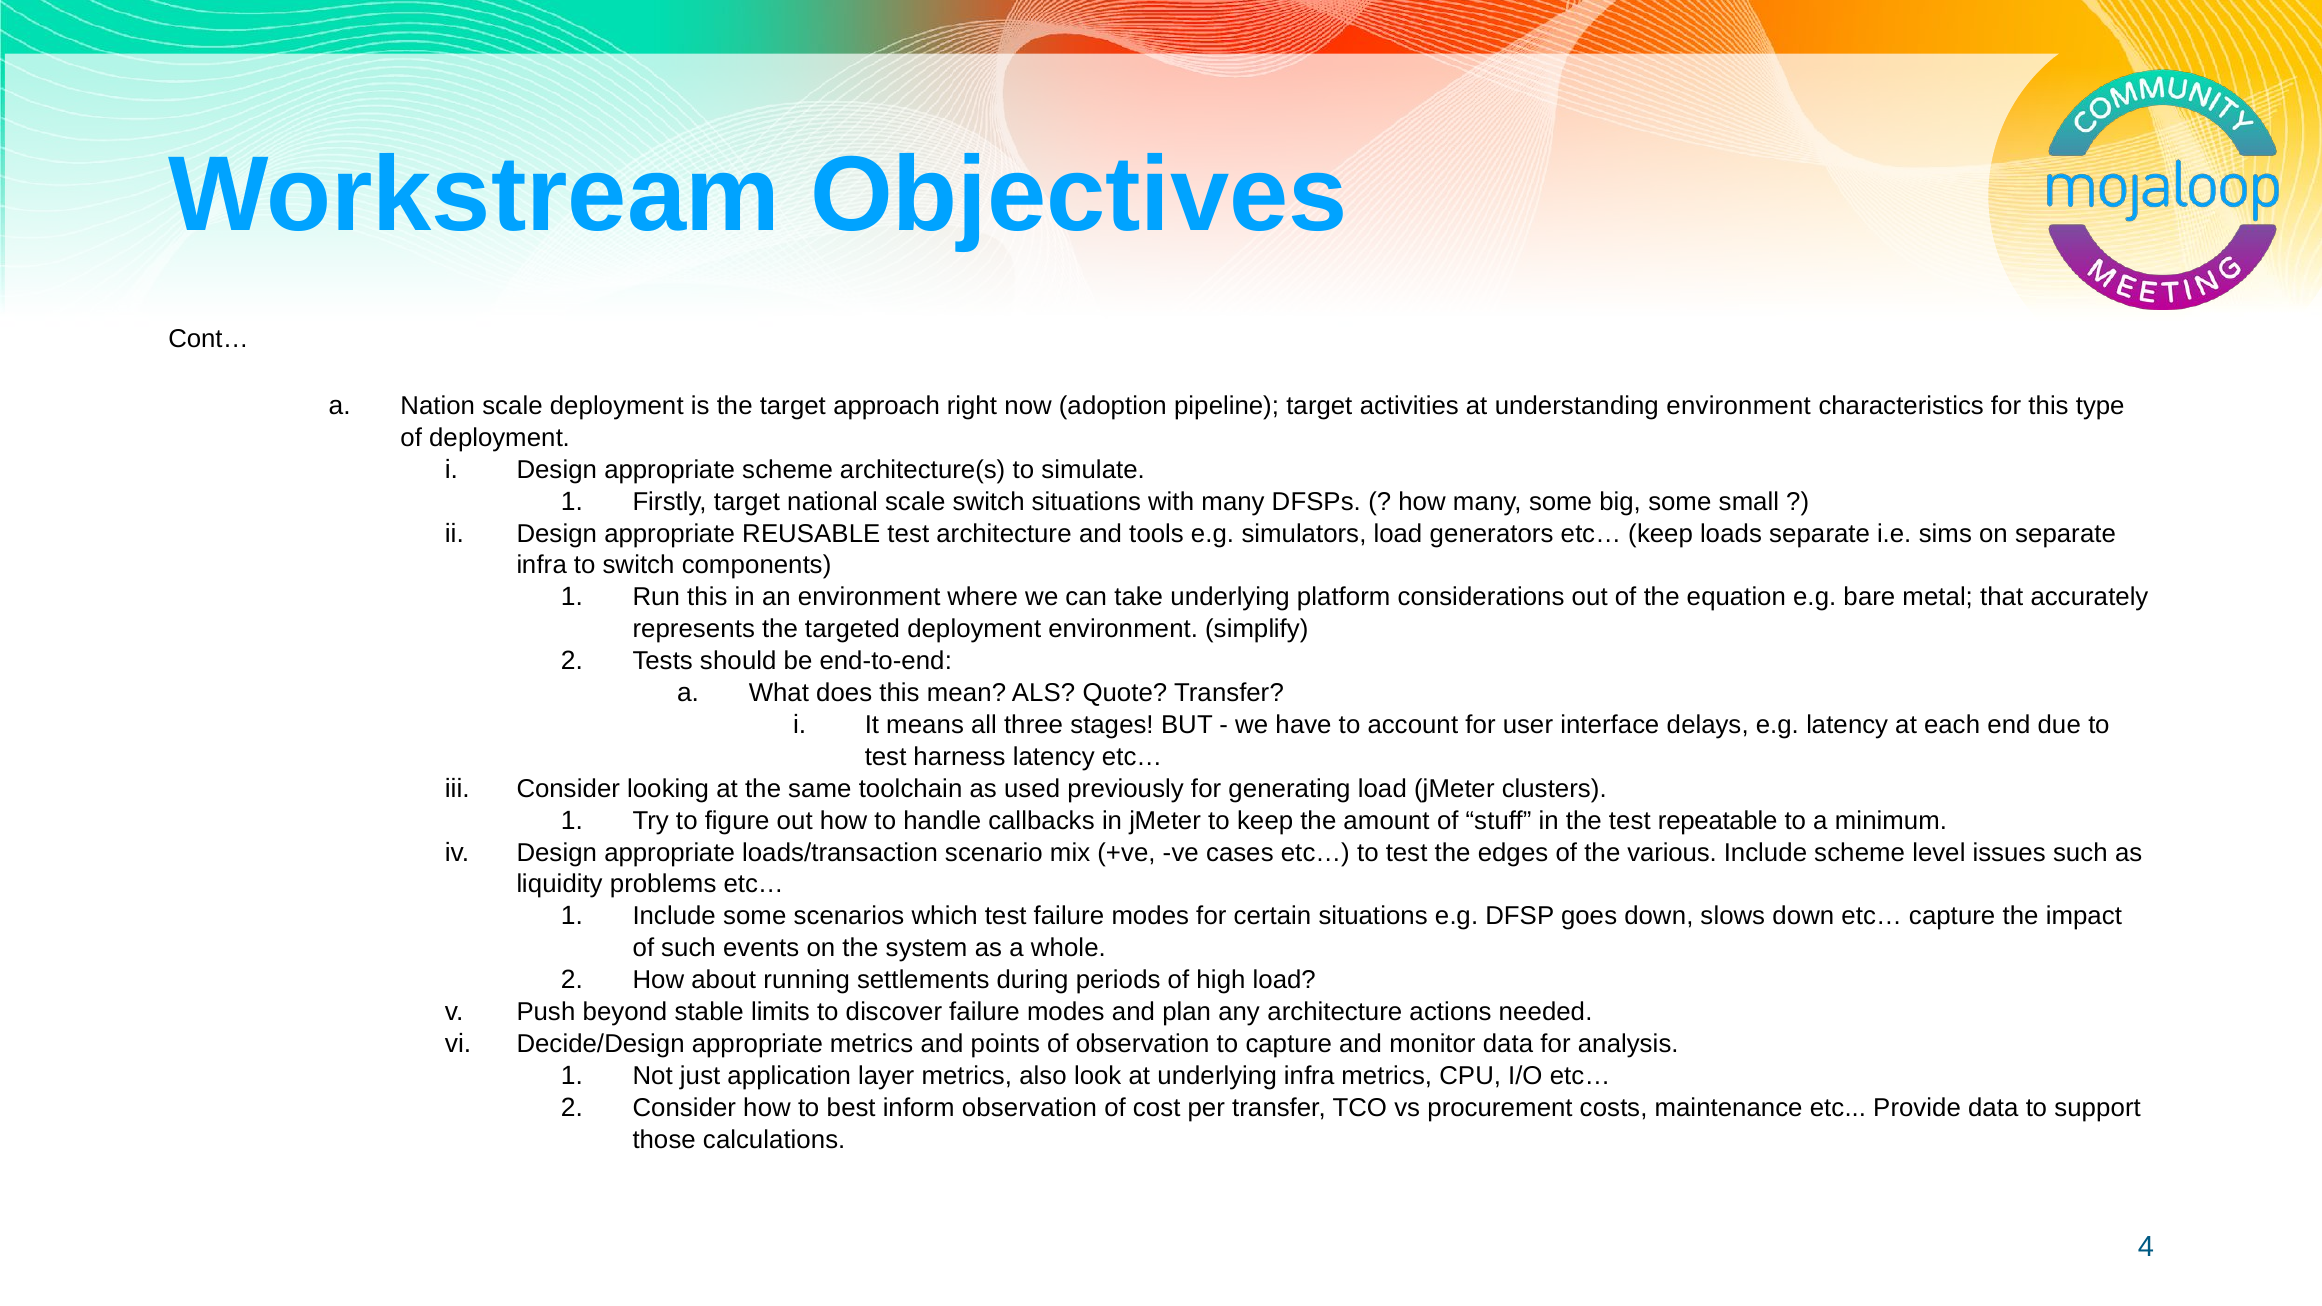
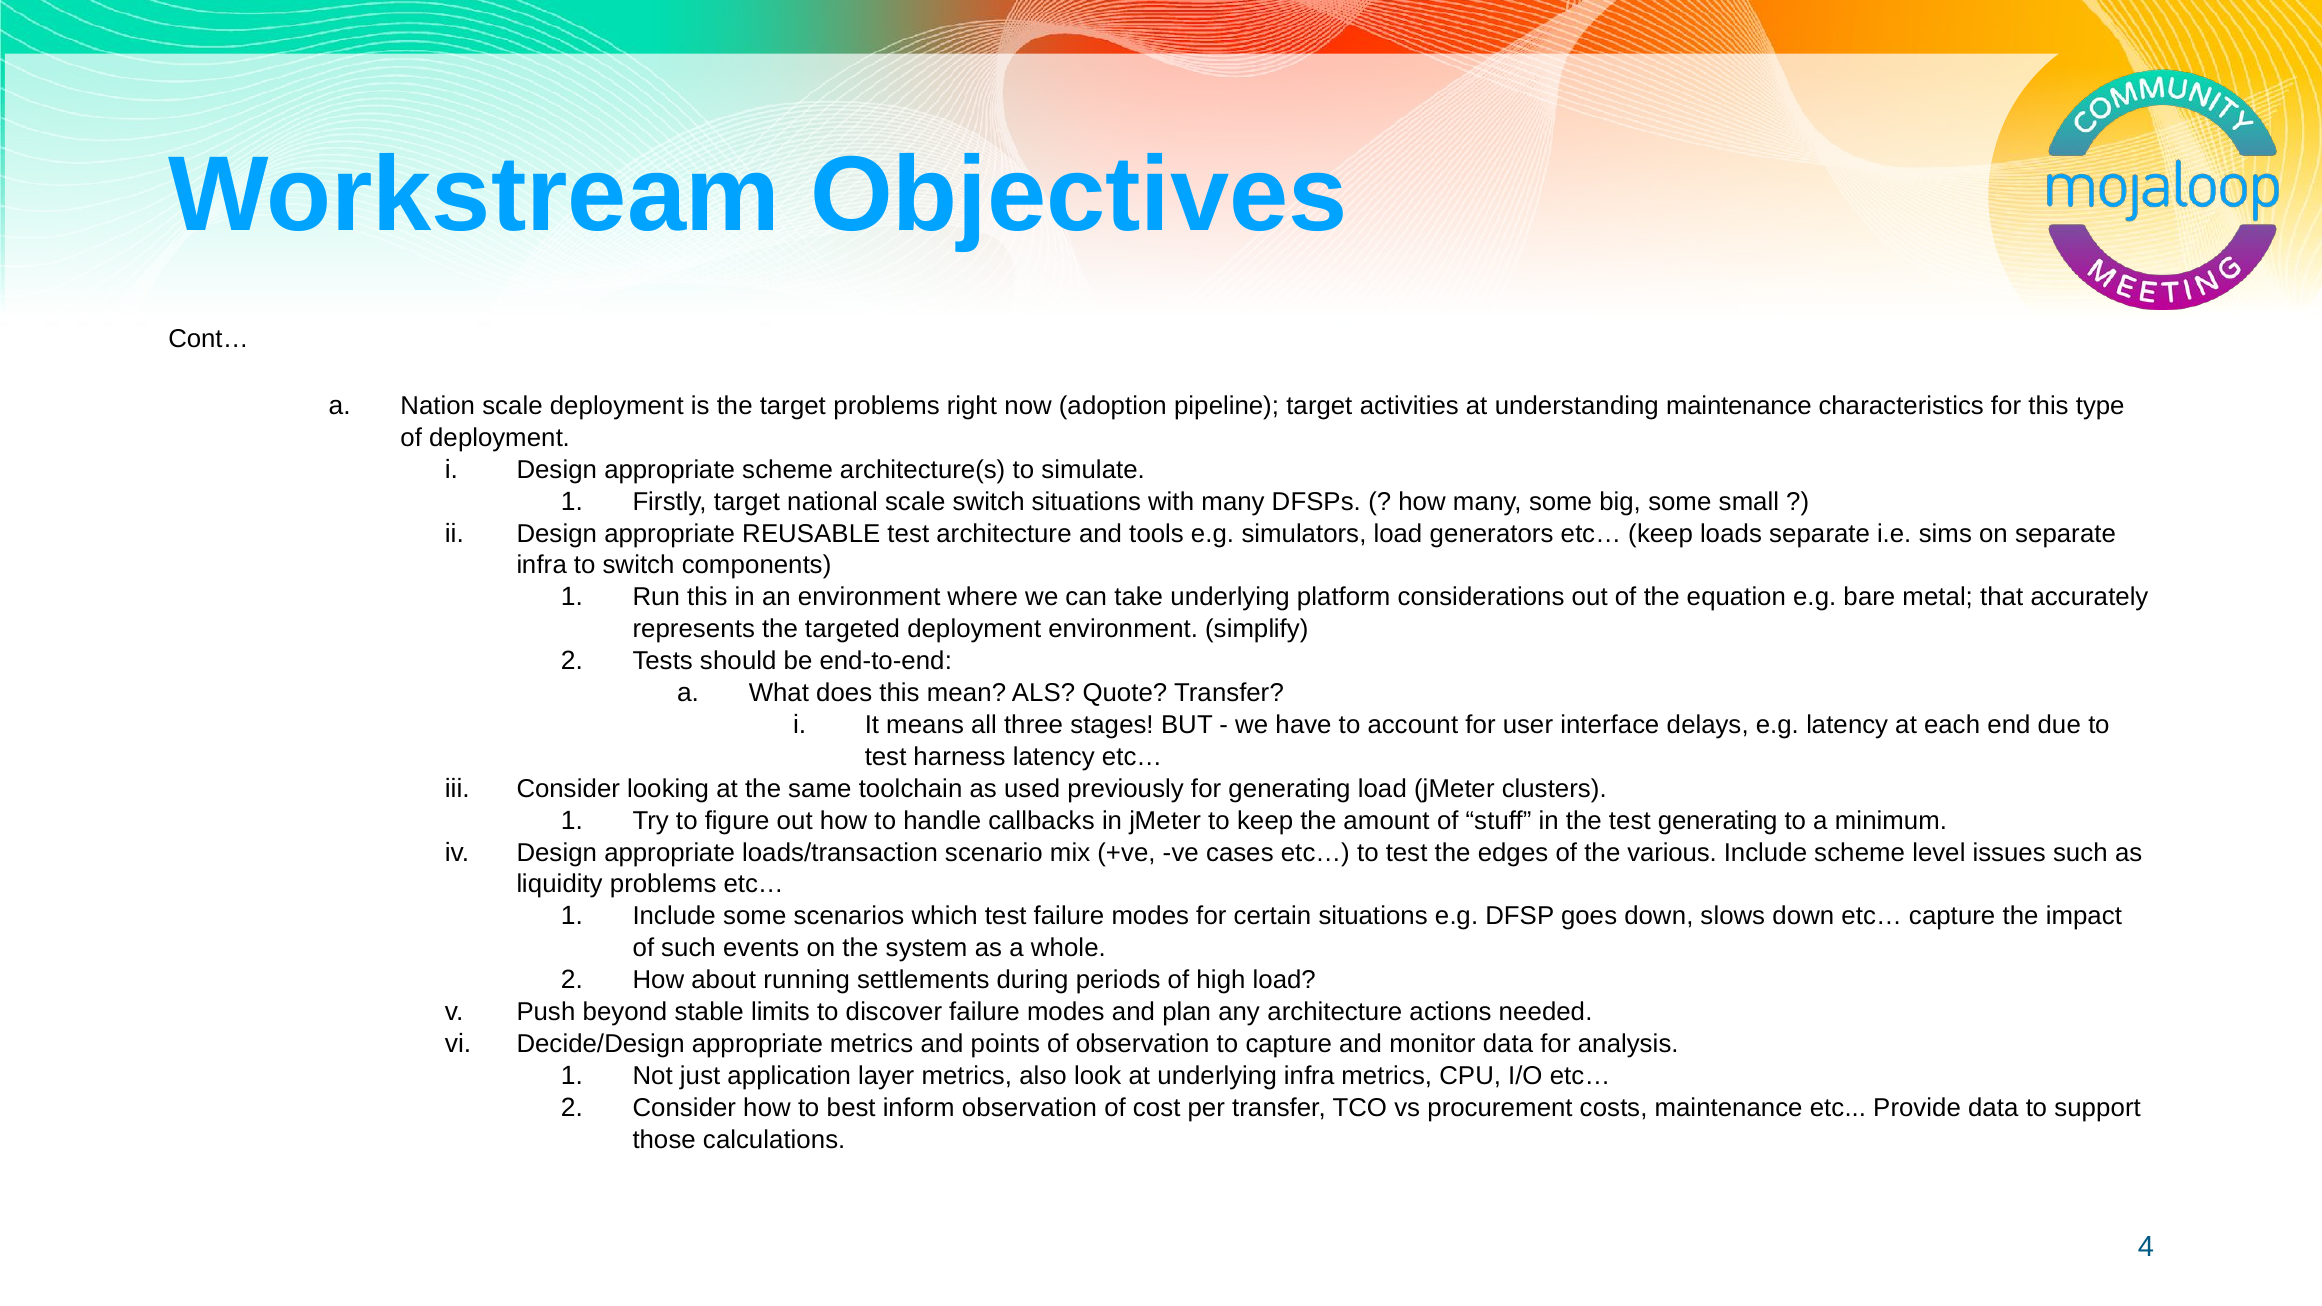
target approach: approach -> problems (887, 406)
understanding environment: environment -> maintenance (1739, 406)
test repeatable: repeatable -> generating (1718, 821)
